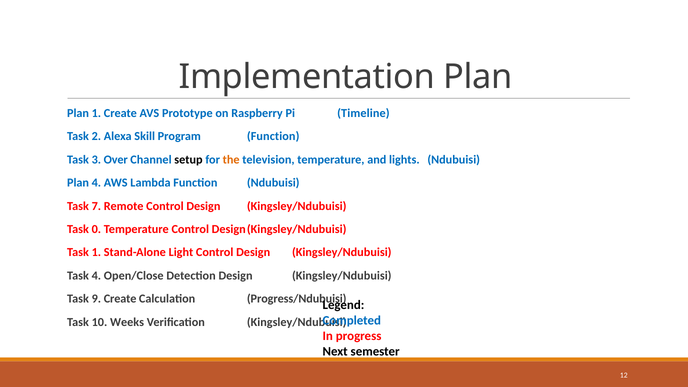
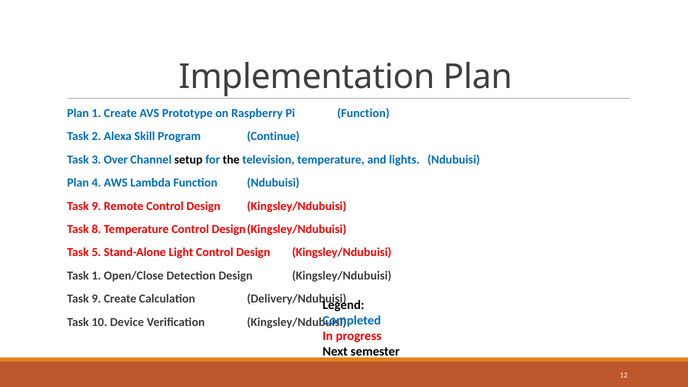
Pi Timeline: Timeline -> Function (363, 113)
Program Function: Function -> Continue (273, 136)
the colour: orange -> black (231, 160)
7: 7 -> 9 (96, 206)
0: 0 -> 8 (96, 229)
Task 1: 1 -> 5 (96, 252)
Task 4: 4 -> 1 (96, 276)
Progress/Ndubuisi: Progress/Ndubuisi -> Delivery/Ndubuisi (297, 299)
Weeks: Weeks -> Device (127, 322)
